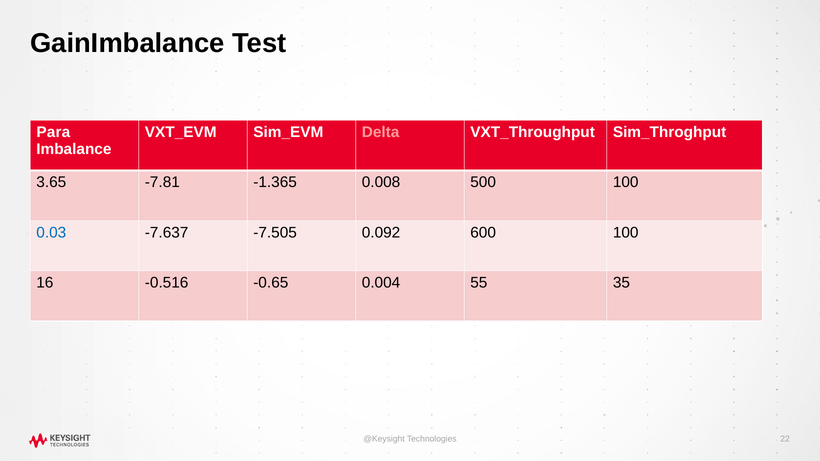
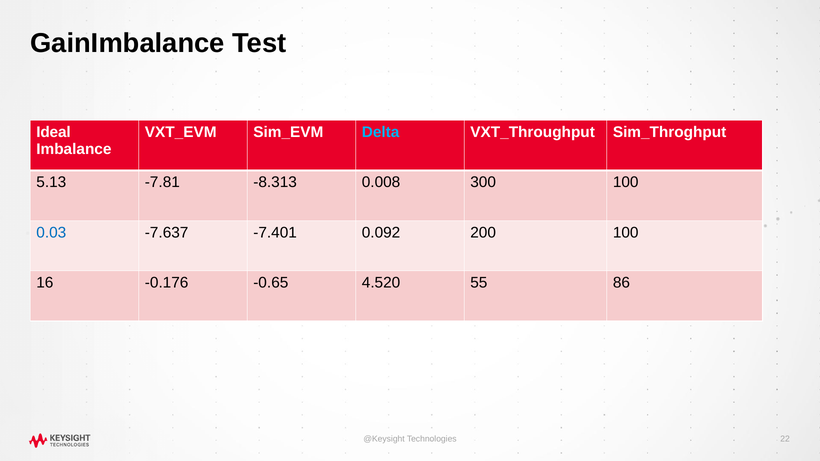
Para: Para -> Ideal (53, 132)
Delta colour: pink -> light blue (381, 132)
3.65: 3.65 -> 5.13 (51, 182)
-1.365: -1.365 -> -8.313 (275, 182)
500: 500 -> 300 (483, 182)
-7.505: -7.505 -> -7.401 (275, 233)
600: 600 -> 200 (483, 233)
-0.516: -0.516 -> -0.176 (167, 283)
0.004: 0.004 -> 4.520 (381, 283)
35: 35 -> 86 (621, 283)
